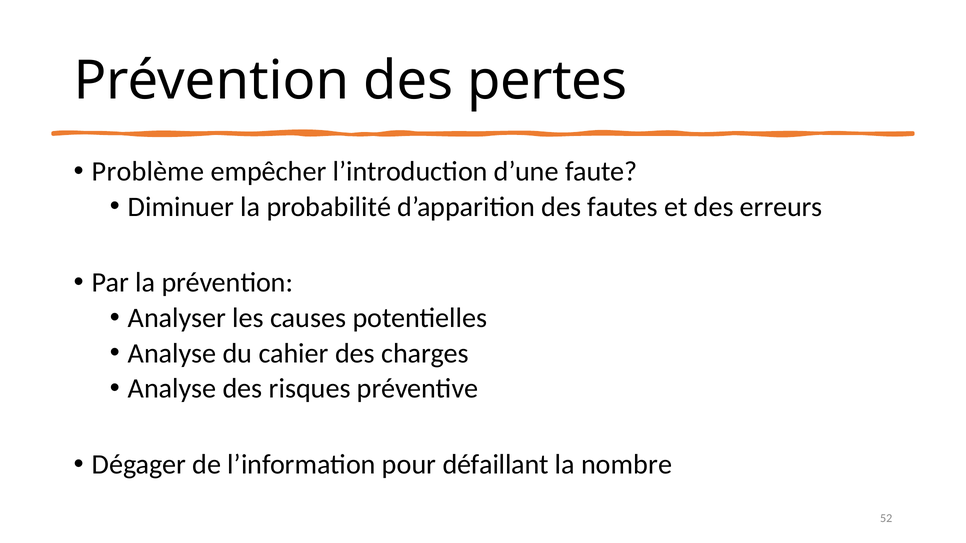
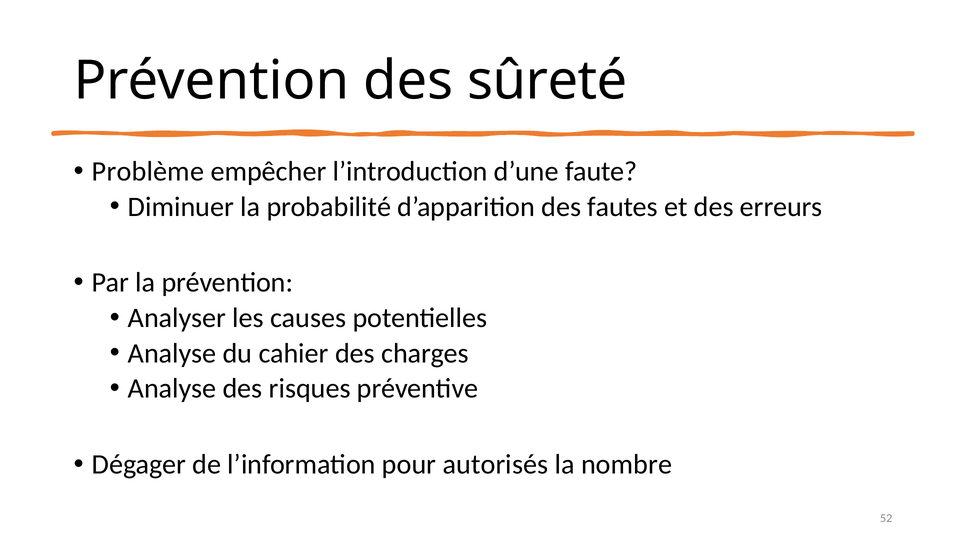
pertes: pertes -> sûreté (547, 81)
défaillant: défaillant -> autorisés (495, 465)
